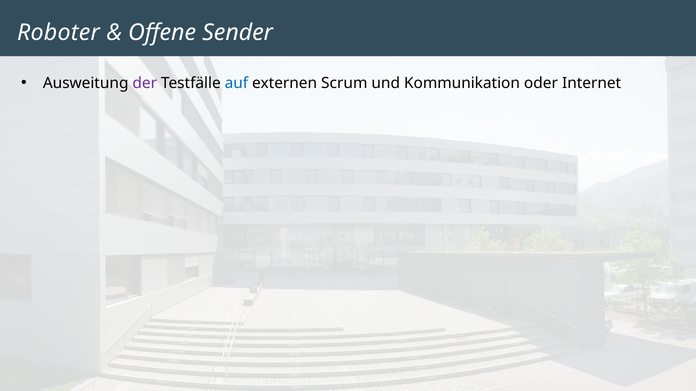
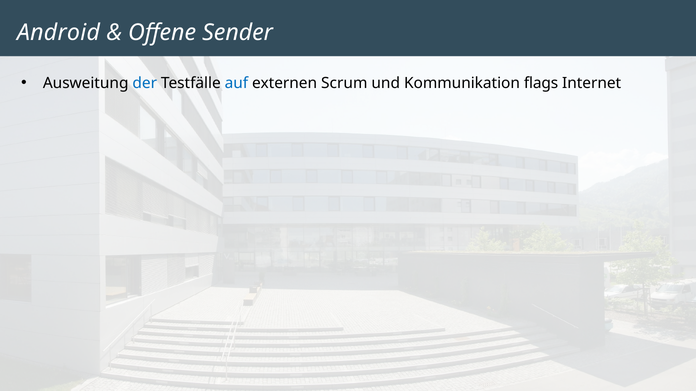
Roboter: Roboter -> Android (58, 33)
der colour: purple -> blue (145, 83)
oder: oder -> flags (541, 83)
